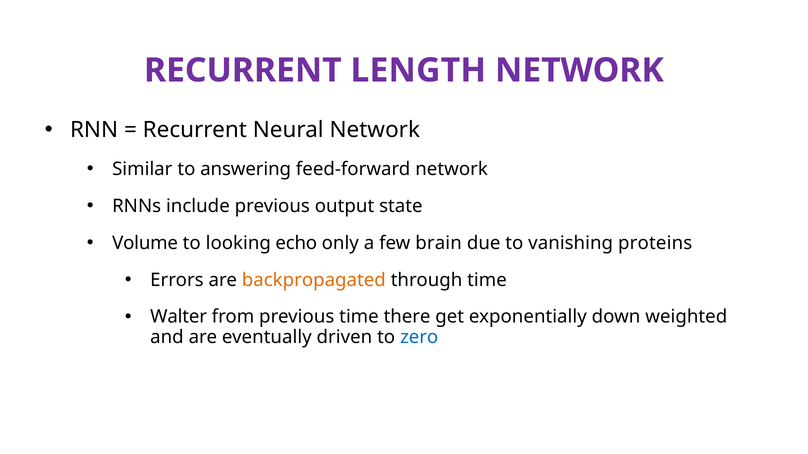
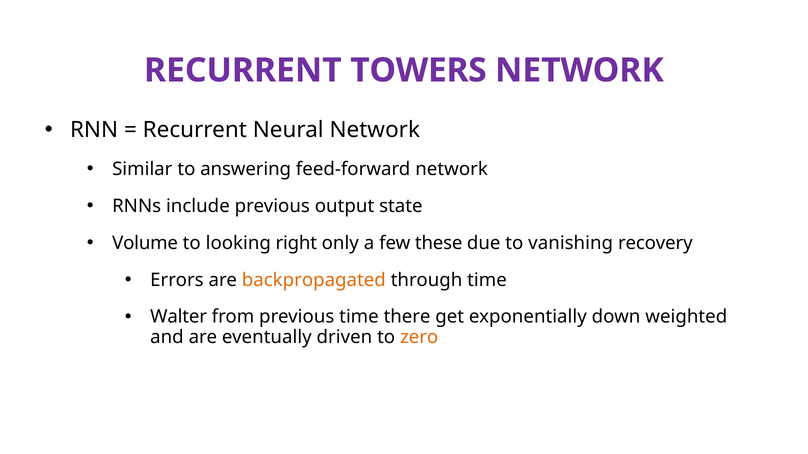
LENGTH: LENGTH -> TOWERS (419, 70)
echo: echo -> right (296, 243)
brain: brain -> these (439, 243)
proteins: proteins -> recovery (655, 243)
zero colour: blue -> orange (419, 337)
